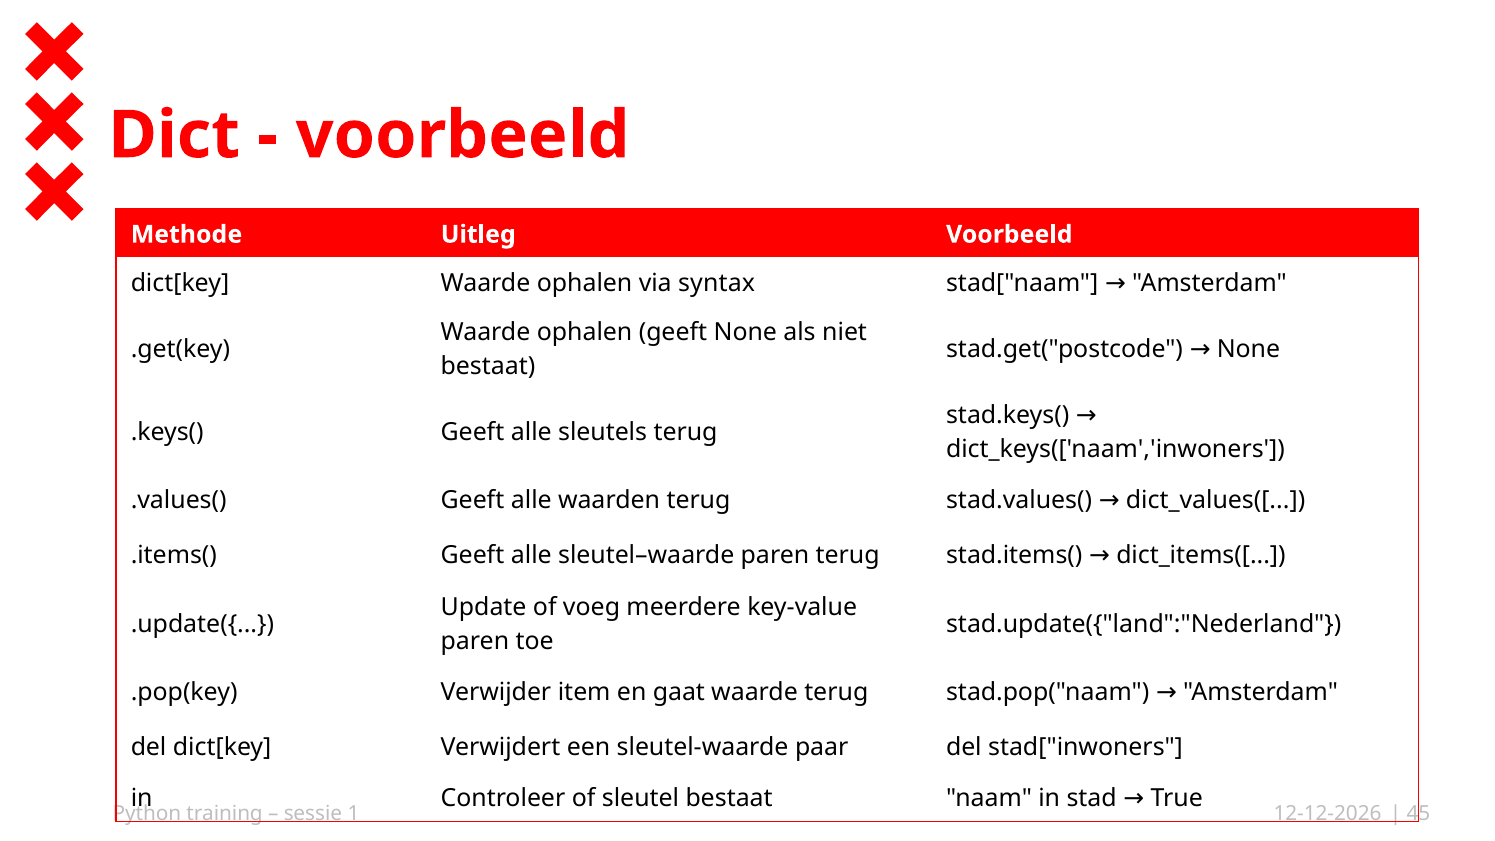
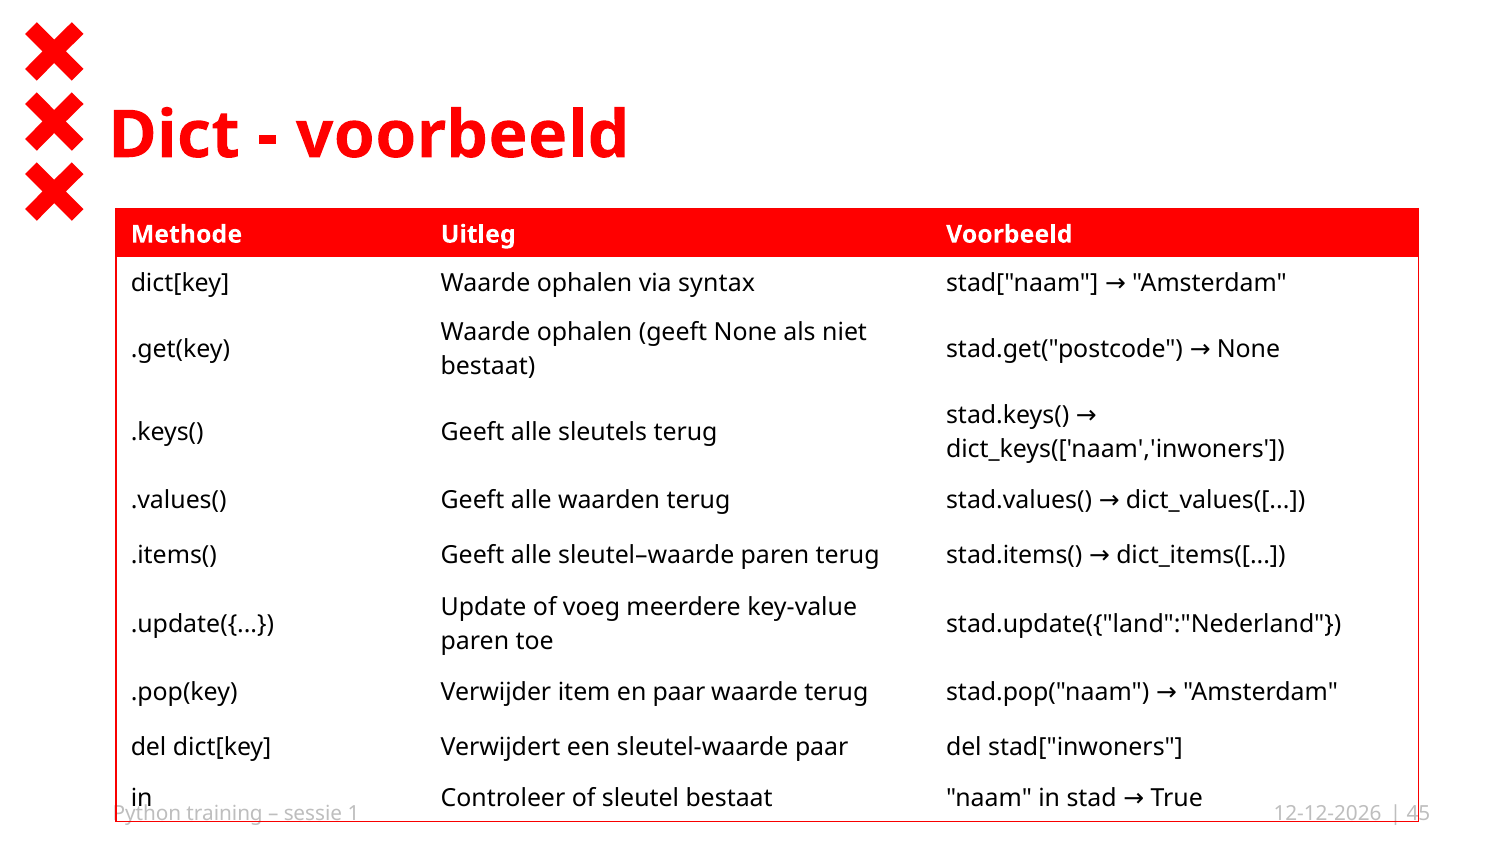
en gaat: gaat -> paar (679, 693)
